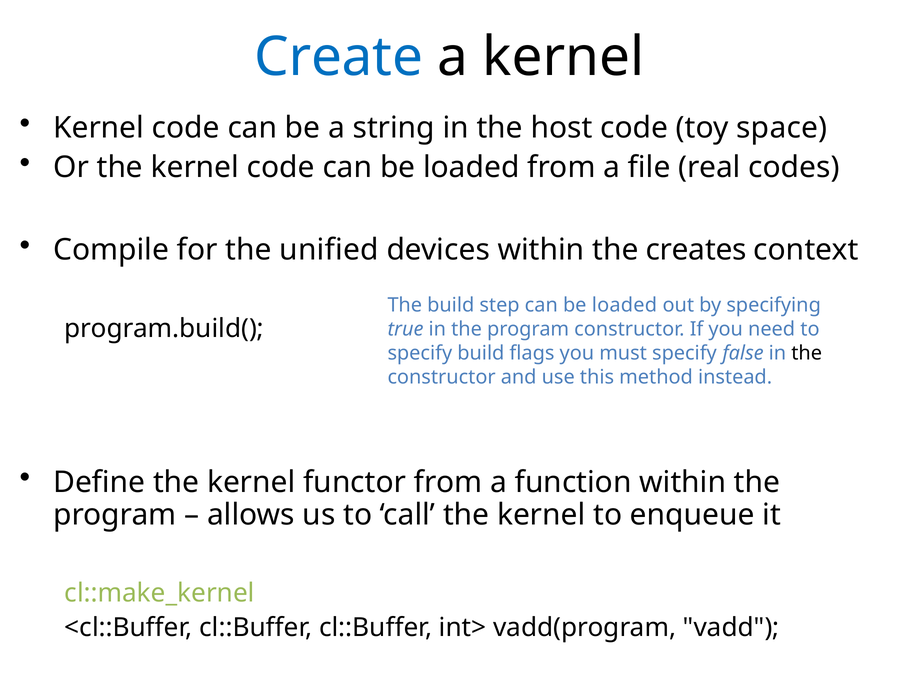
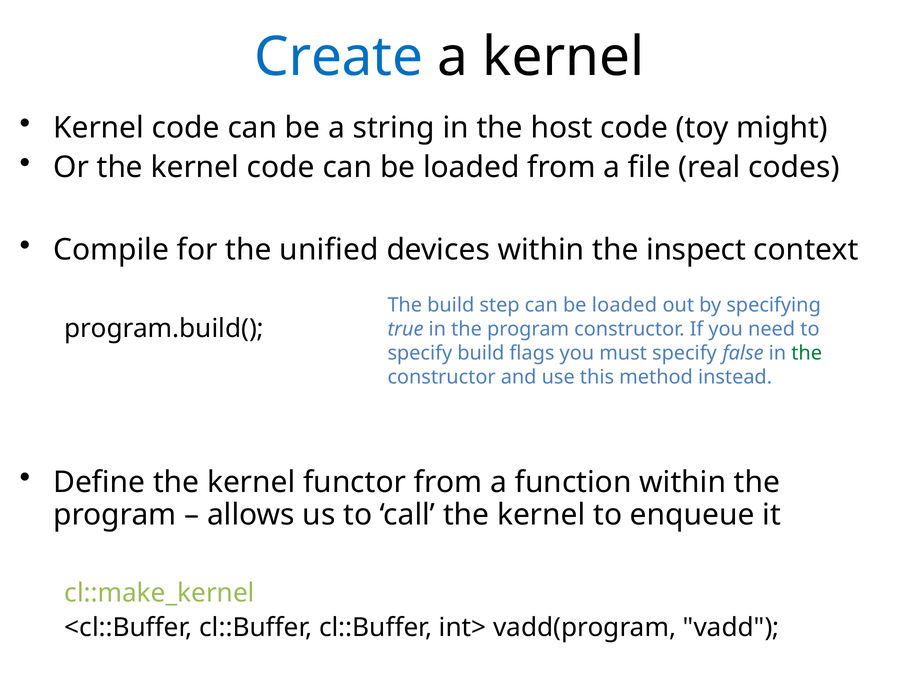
space: space -> might (782, 128)
creates: creates -> inspect (696, 250)
the colour: black -> green (807, 353)
